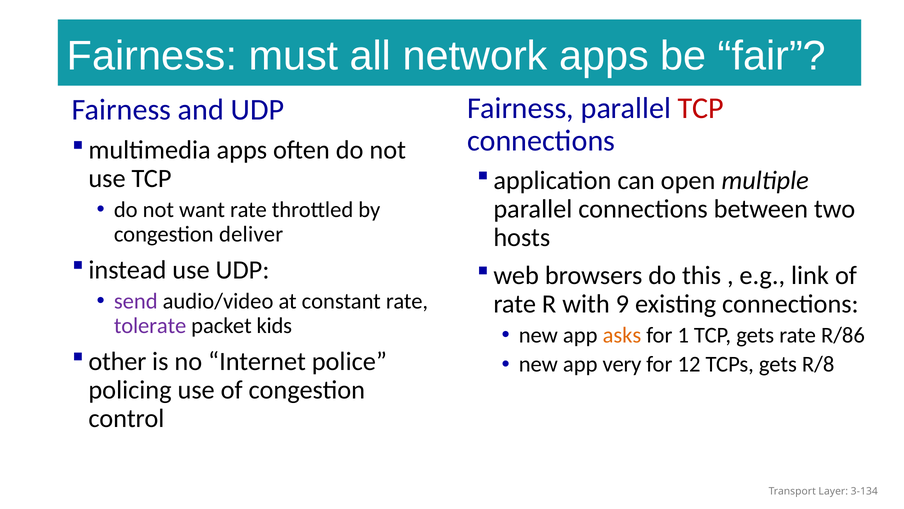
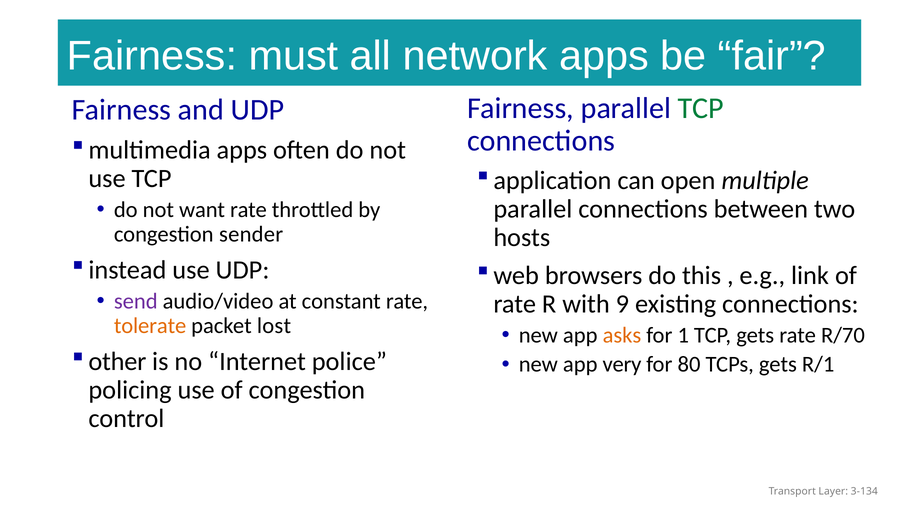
TCP colour: red -> green (701, 108)
deliver: deliver -> sender (251, 234)
tolerate colour: purple -> orange (150, 325)
kids: kids -> lost (274, 325)
R/86: R/86 -> R/70 (843, 335)
12: 12 -> 80 (689, 364)
R/8: R/8 -> R/1 (818, 364)
